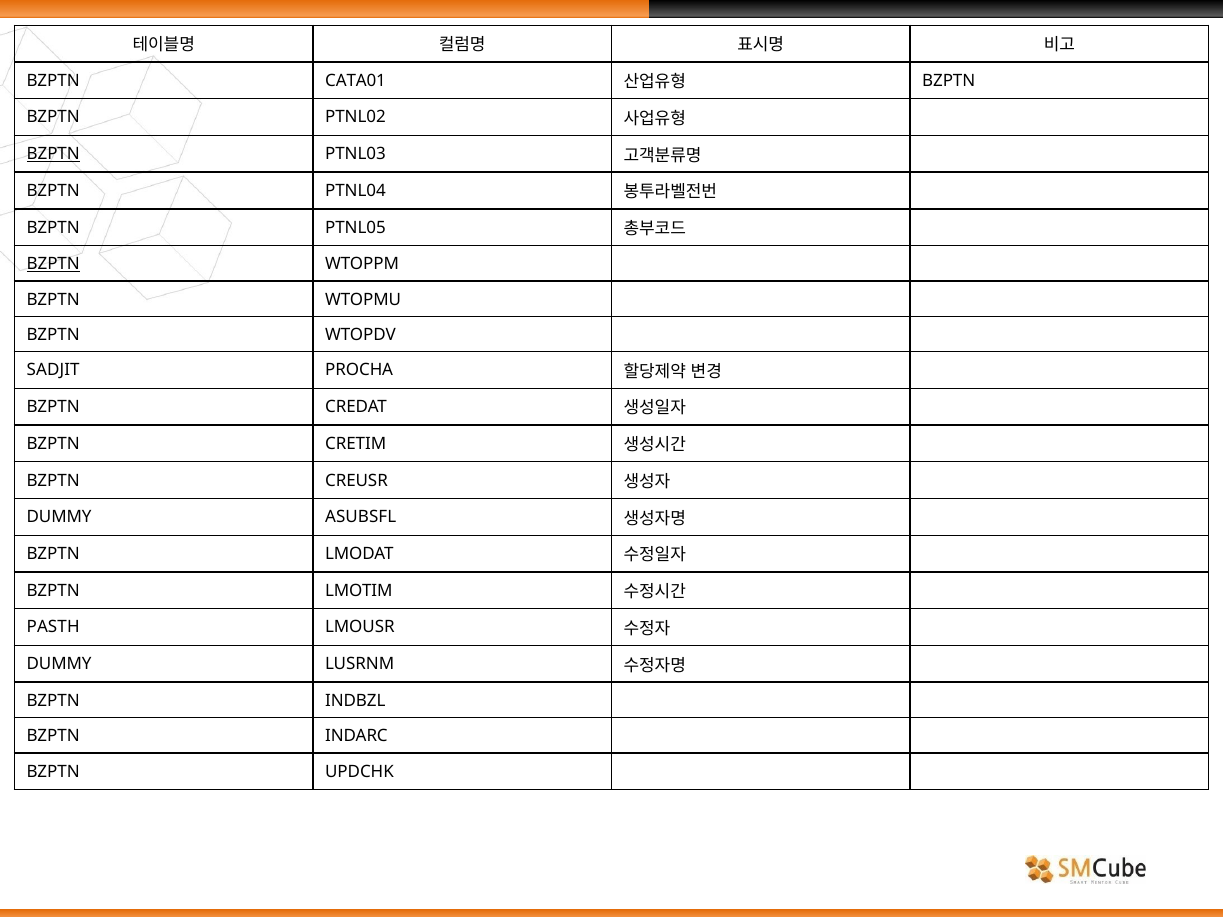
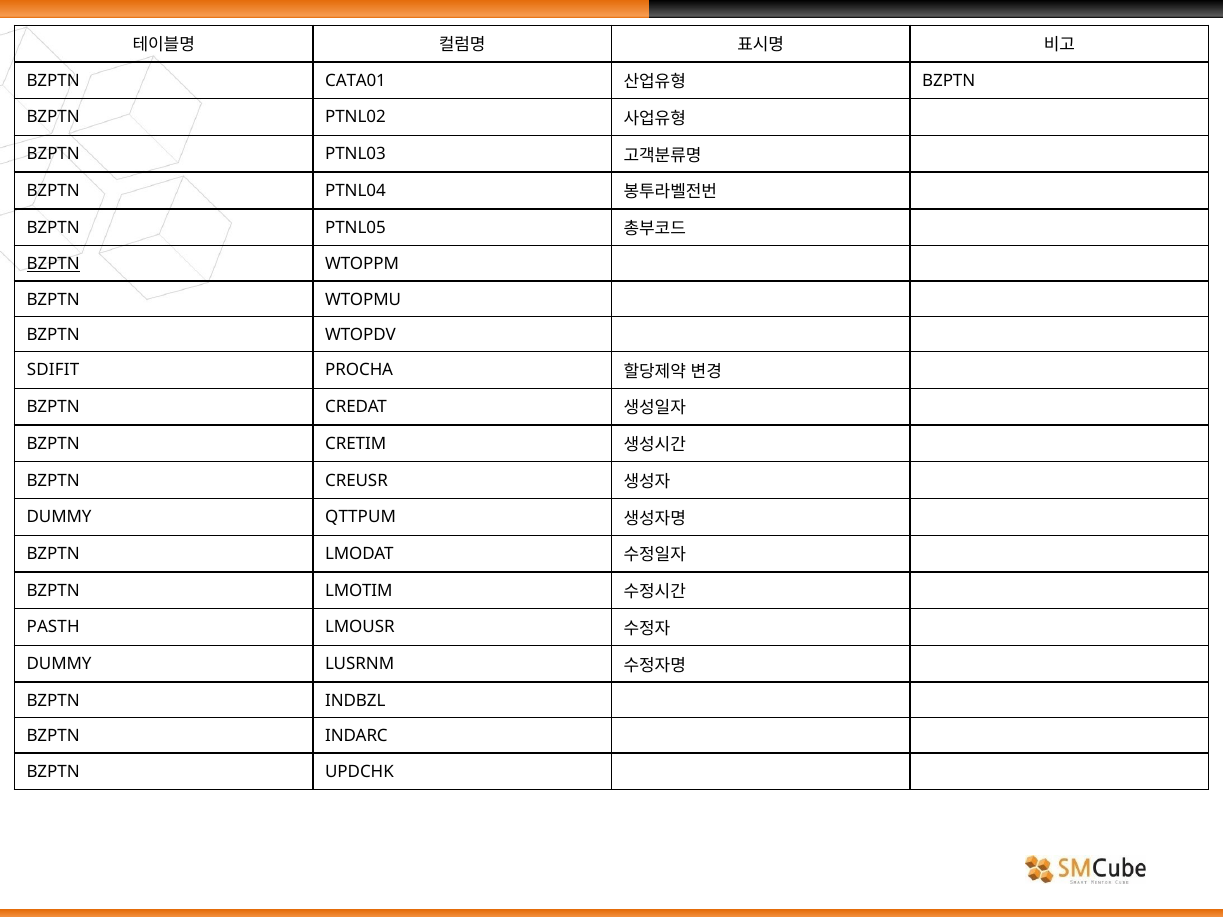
BZPTN underline: present -> none (53, 154)
SADJIT: SADJIT -> SDIFIT (53, 370)
ASUBSFL: ASUBSFL -> QTTPUM (361, 517)
